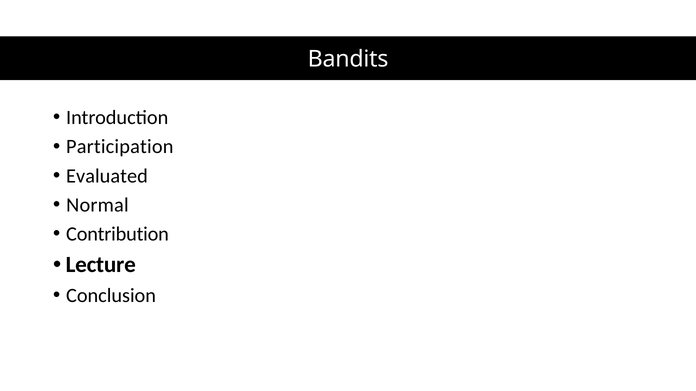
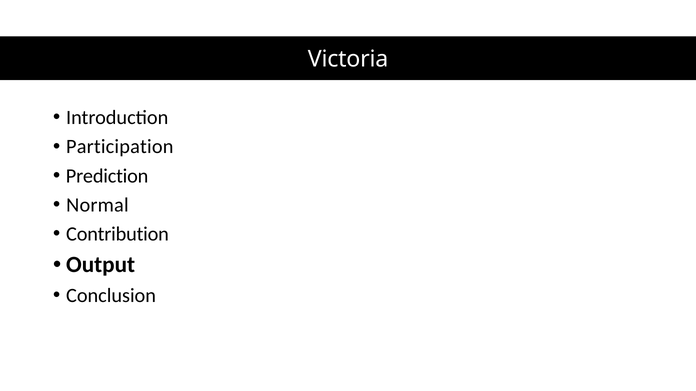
Bandits: Bandits -> Victoria (348, 59)
Evaluated: Evaluated -> Prediction (107, 176)
Lecture: Lecture -> Output (101, 265)
